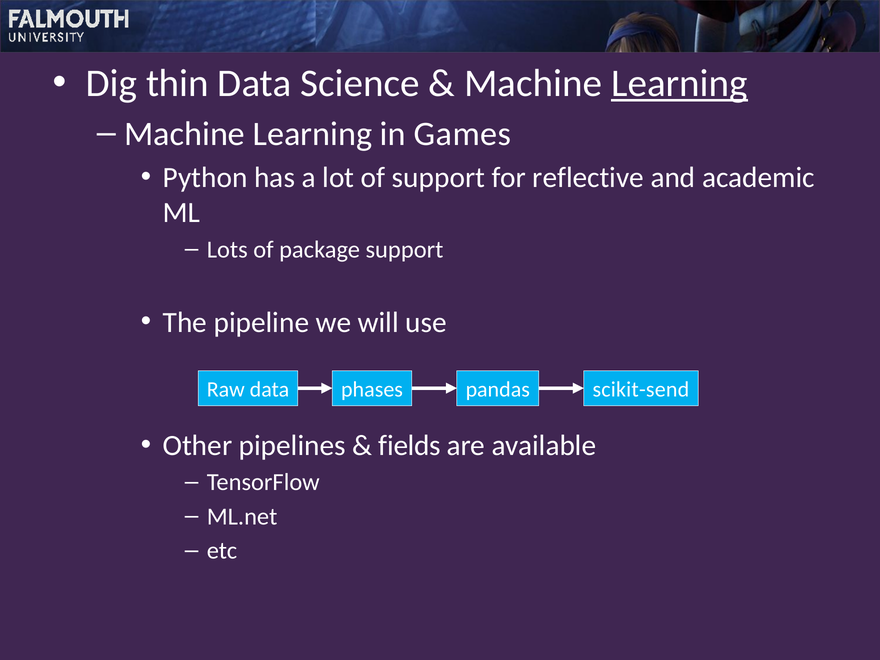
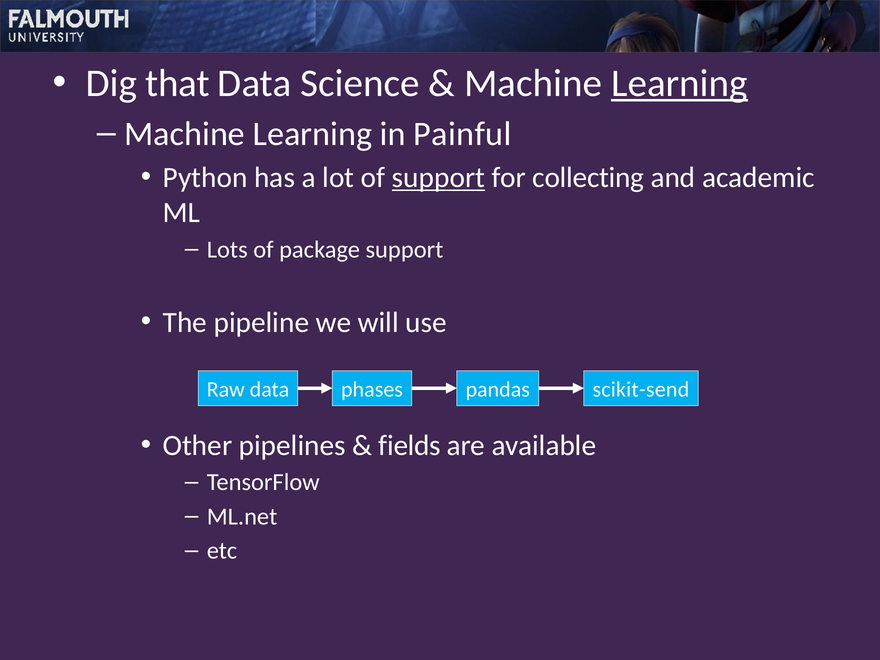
thin: thin -> that (178, 83)
Games: Games -> Painful (462, 134)
support underline: none -> present (439, 178)
reflective: reflective -> collecting (588, 178)
